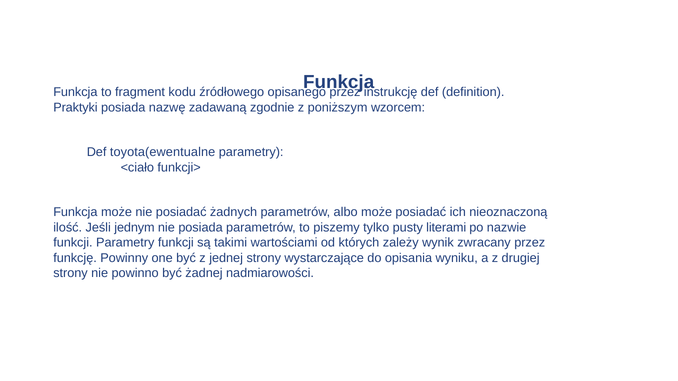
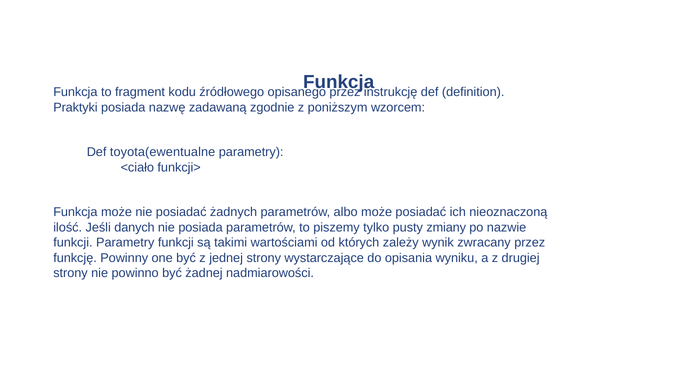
jednym: jednym -> danych (135, 228)
literami: literami -> zmiany (446, 228)
